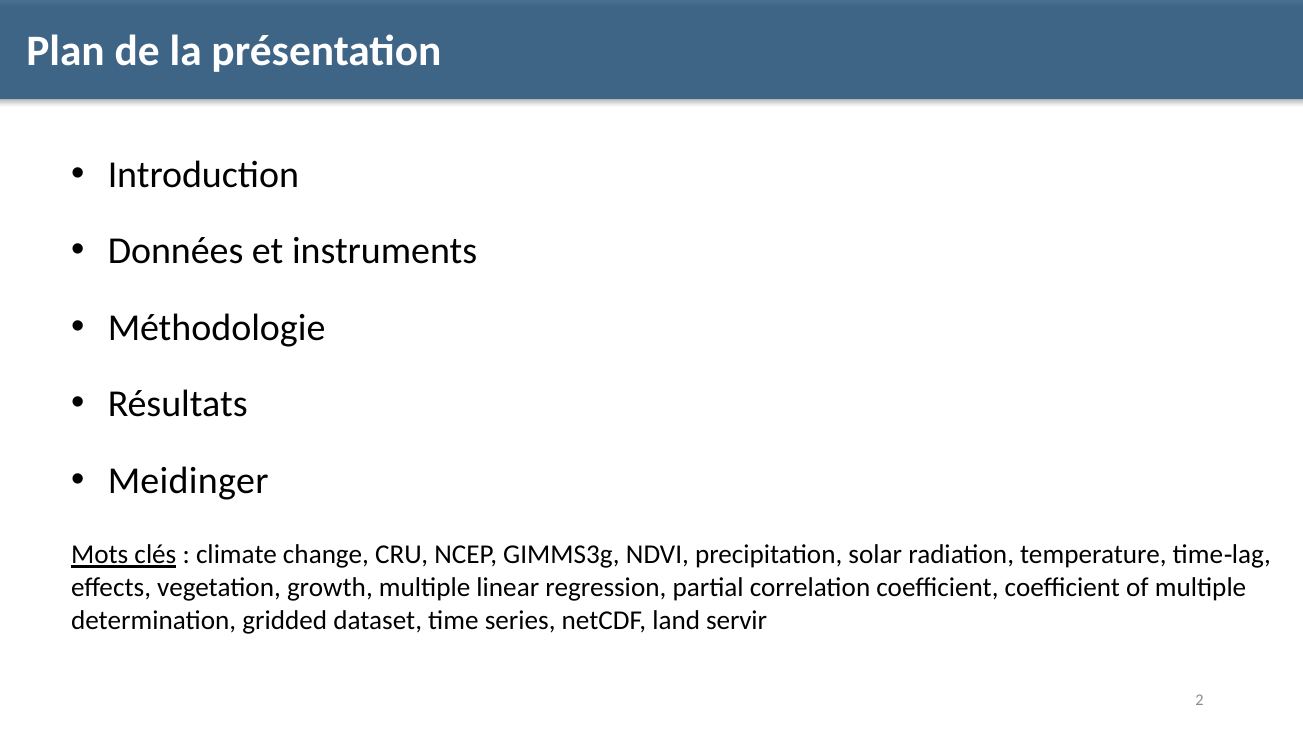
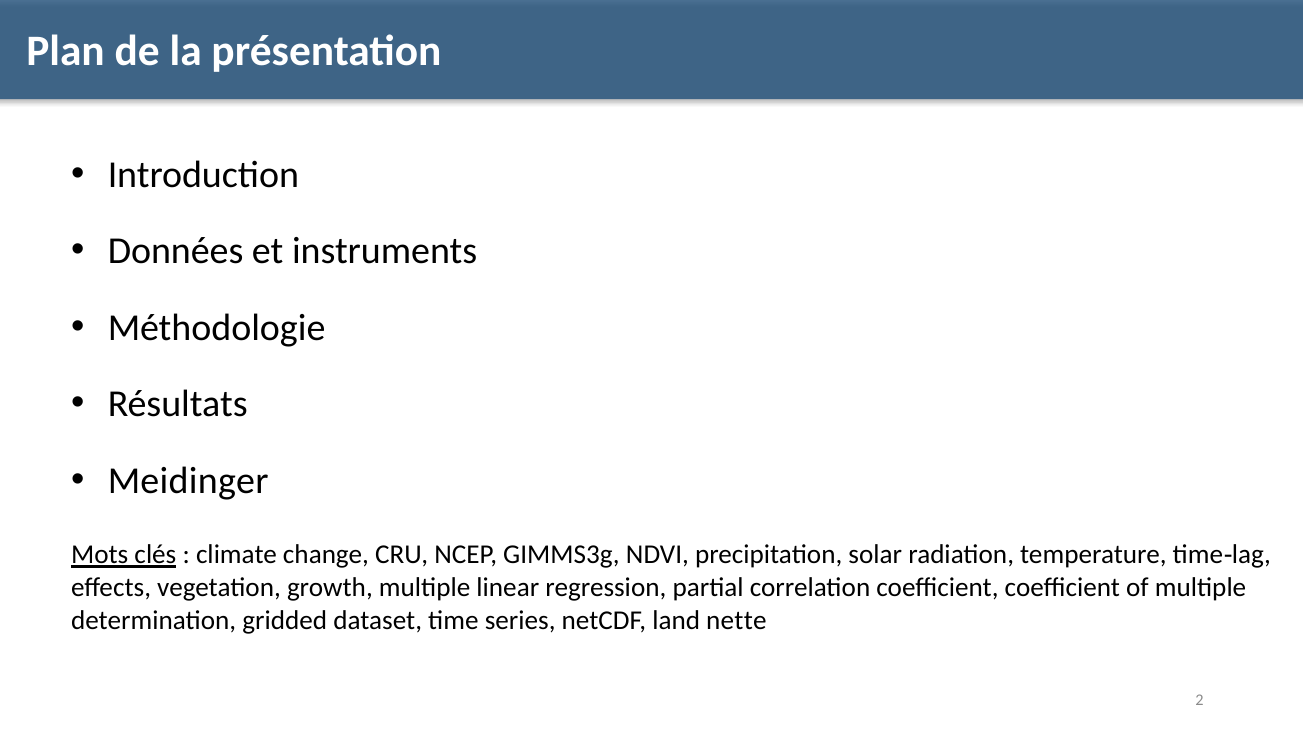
servir: servir -> nette (736, 620)
